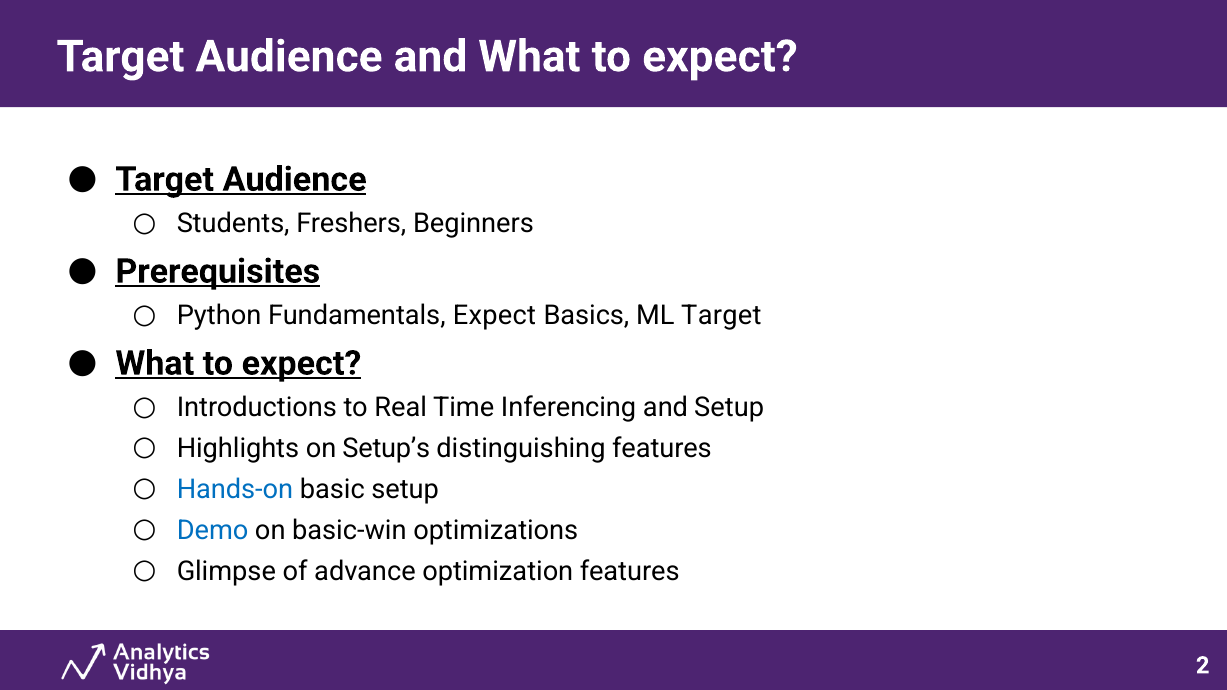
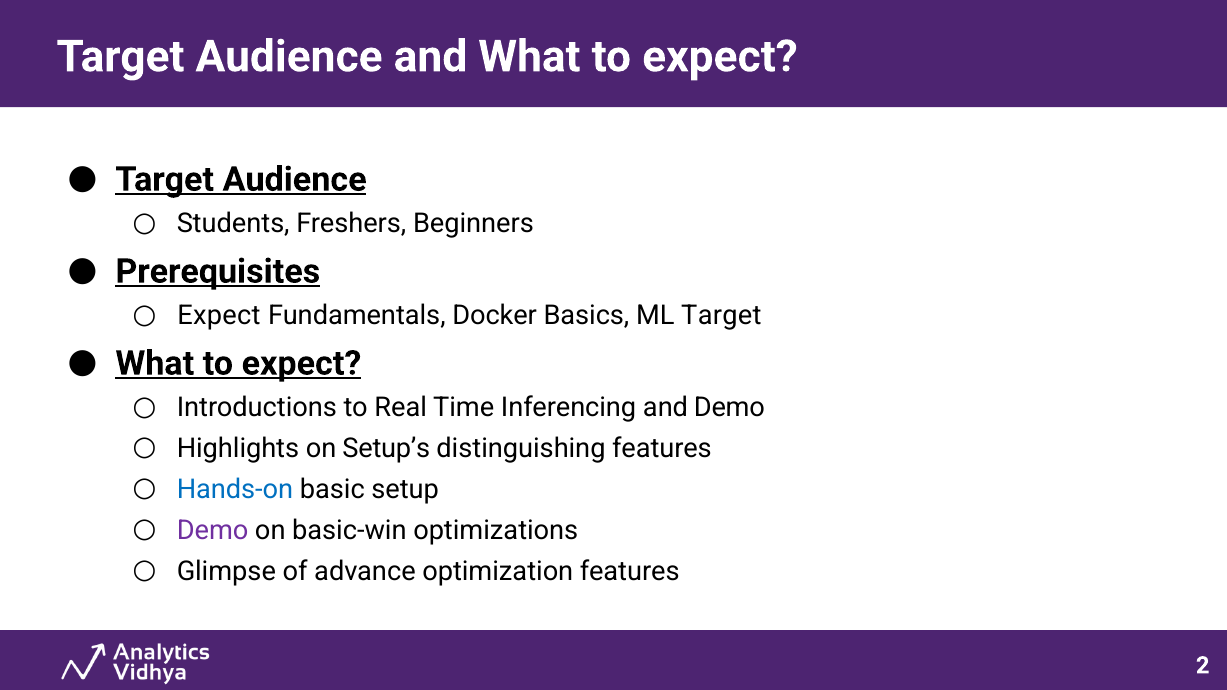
Python: Python -> Expect (219, 316)
Fundamentals Expect: Expect -> Docker (495, 316)
and Setup: Setup -> Demo (729, 408)
Demo colour: blue -> purple (213, 531)
